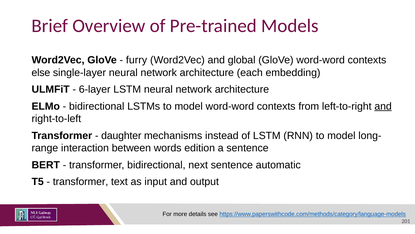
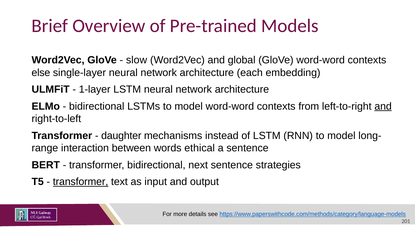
furry: furry -> slow (137, 60)
6-layer: 6-layer -> 1-layer (95, 89)
edition: edition -> ethical (200, 148)
automatic: automatic -> strategies (278, 165)
transformer underline: none -> present (81, 181)
